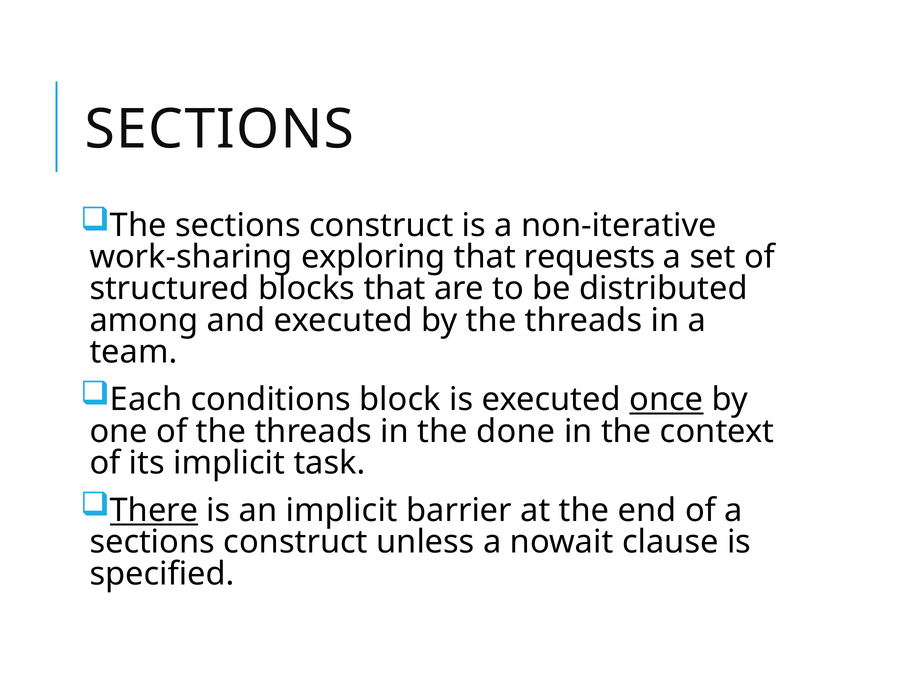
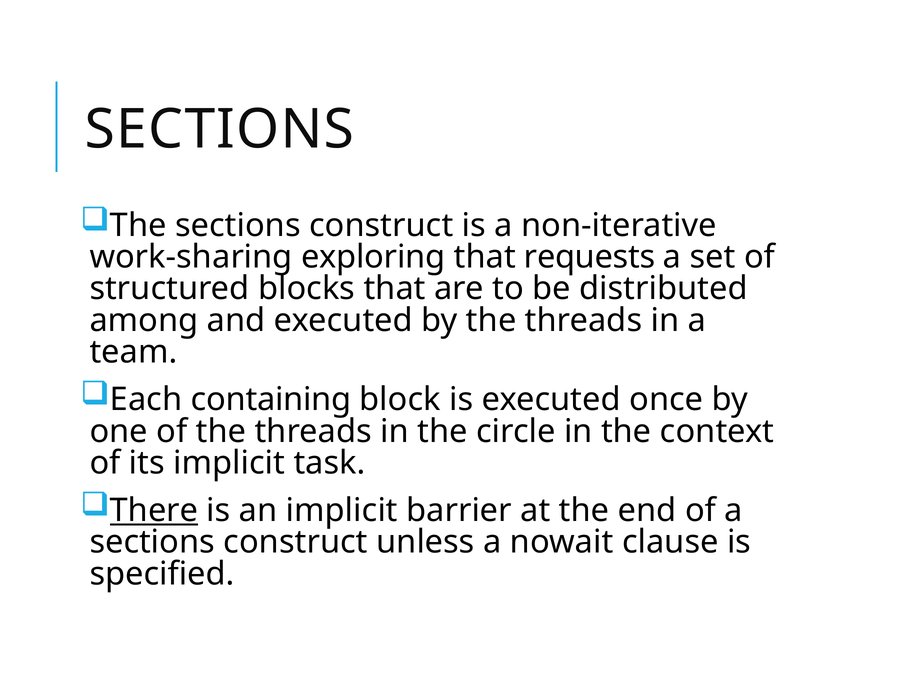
conditions: conditions -> containing (271, 400)
once underline: present -> none (666, 400)
done: done -> circle (516, 431)
